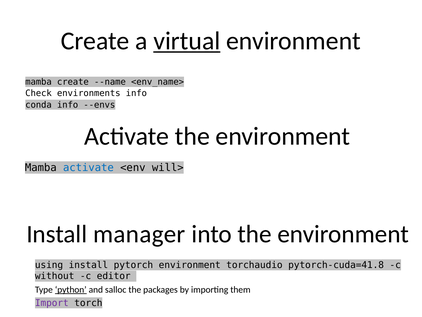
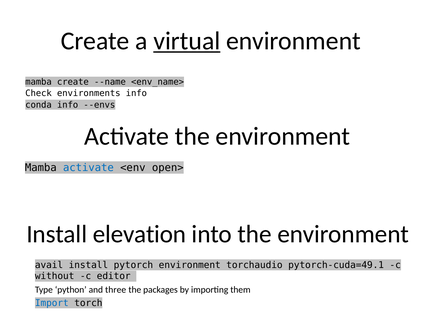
will>: will> -> open> (168, 167)
manager: manager -> elevation (139, 234)
using: using -> avail (49, 265)
pytorch-cuda=41.8: pytorch-cuda=41.8 -> pytorch-cuda=49.1 (336, 265)
python underline: present -> none (71, 289)
salloc: salloc -> three (116, 289)
Import colour: purple -> blue (52, 302)
